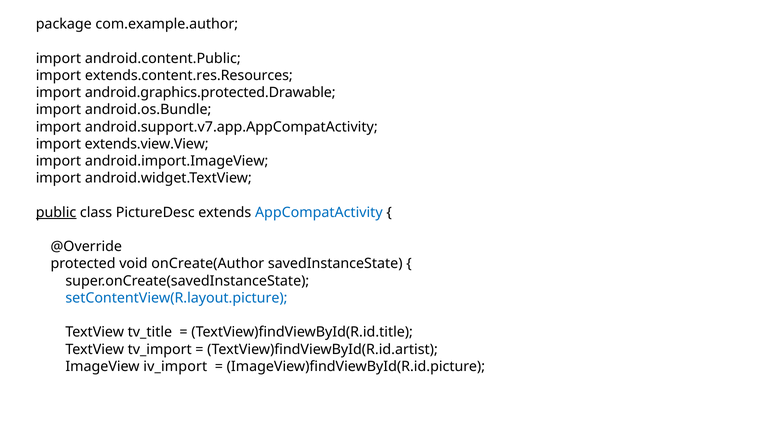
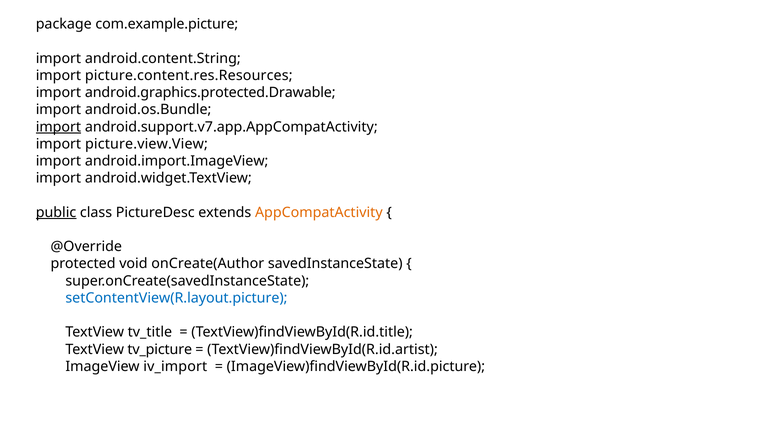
com.example.author: com.example.author -> com.example.picture (167, 24)
android.content.Public: android.content.Public -> android.content.String (163, 58)
extends.content.res.Resources: extends.content.res.Resources -> picture.content.res.Resources (189, 75)
import underline: none -> present (58, 127)
extends.view.View: extends.view.View -> picture.view.View (146, 144)
AppCompatActivity colour: blue -> orange (319, 212)
tv_import: tv_import -> tv_picture (160, 349)
